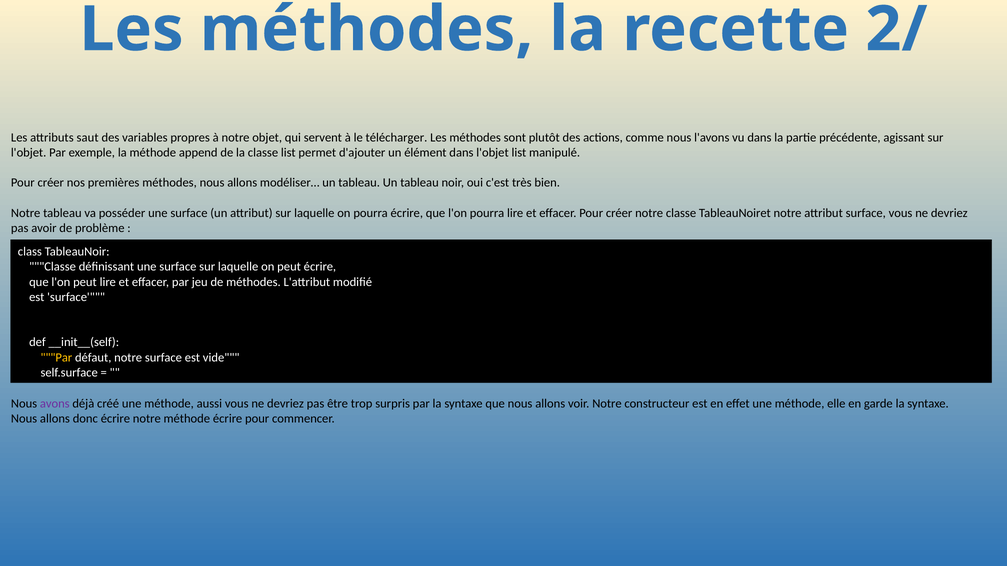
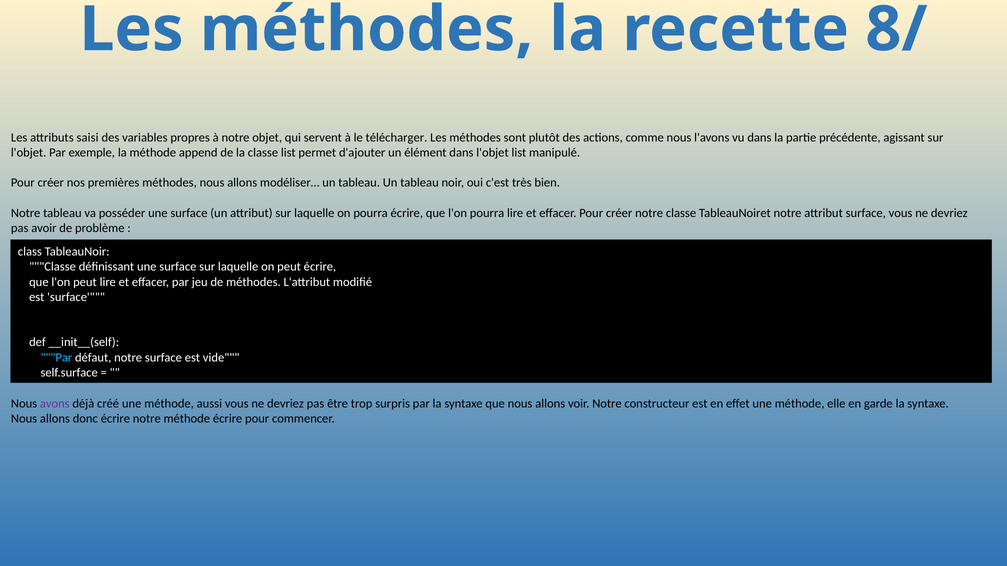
2/: 2/ -> 8/ (896, 29)
saut: saut -> saisi (88, 138)
Par colour: yellow -> light blue (56, 358)
